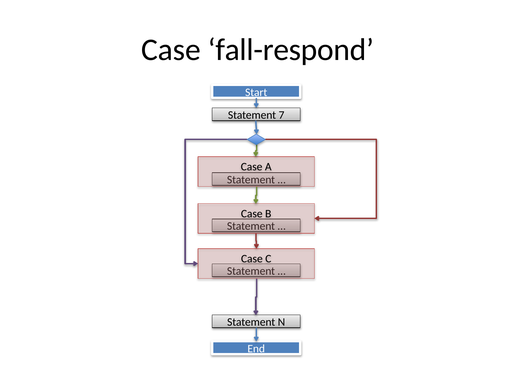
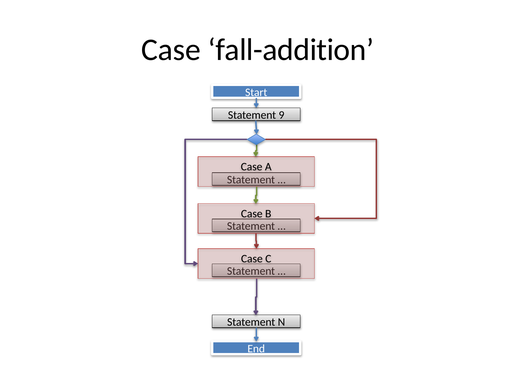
fall-respond: fall-respond -> fall-addition (291, 50)
7: 7 -> 9 (281, 115)
